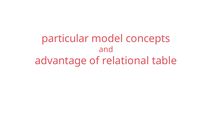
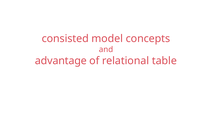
particular: particular -> consisted (65, 39)
